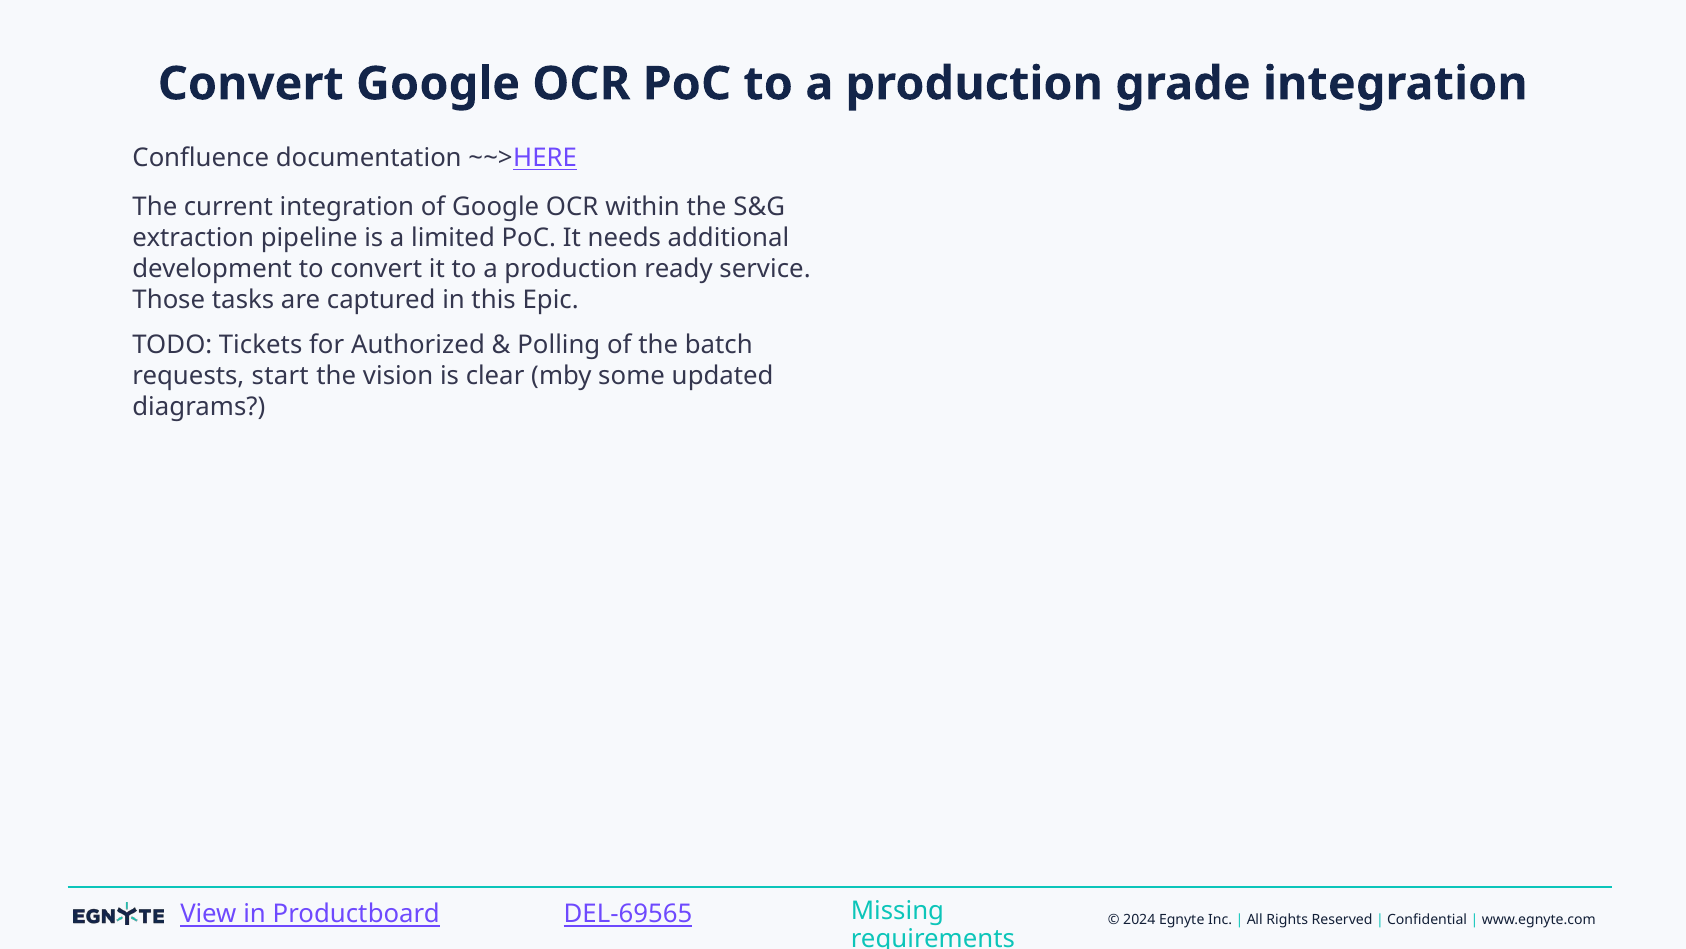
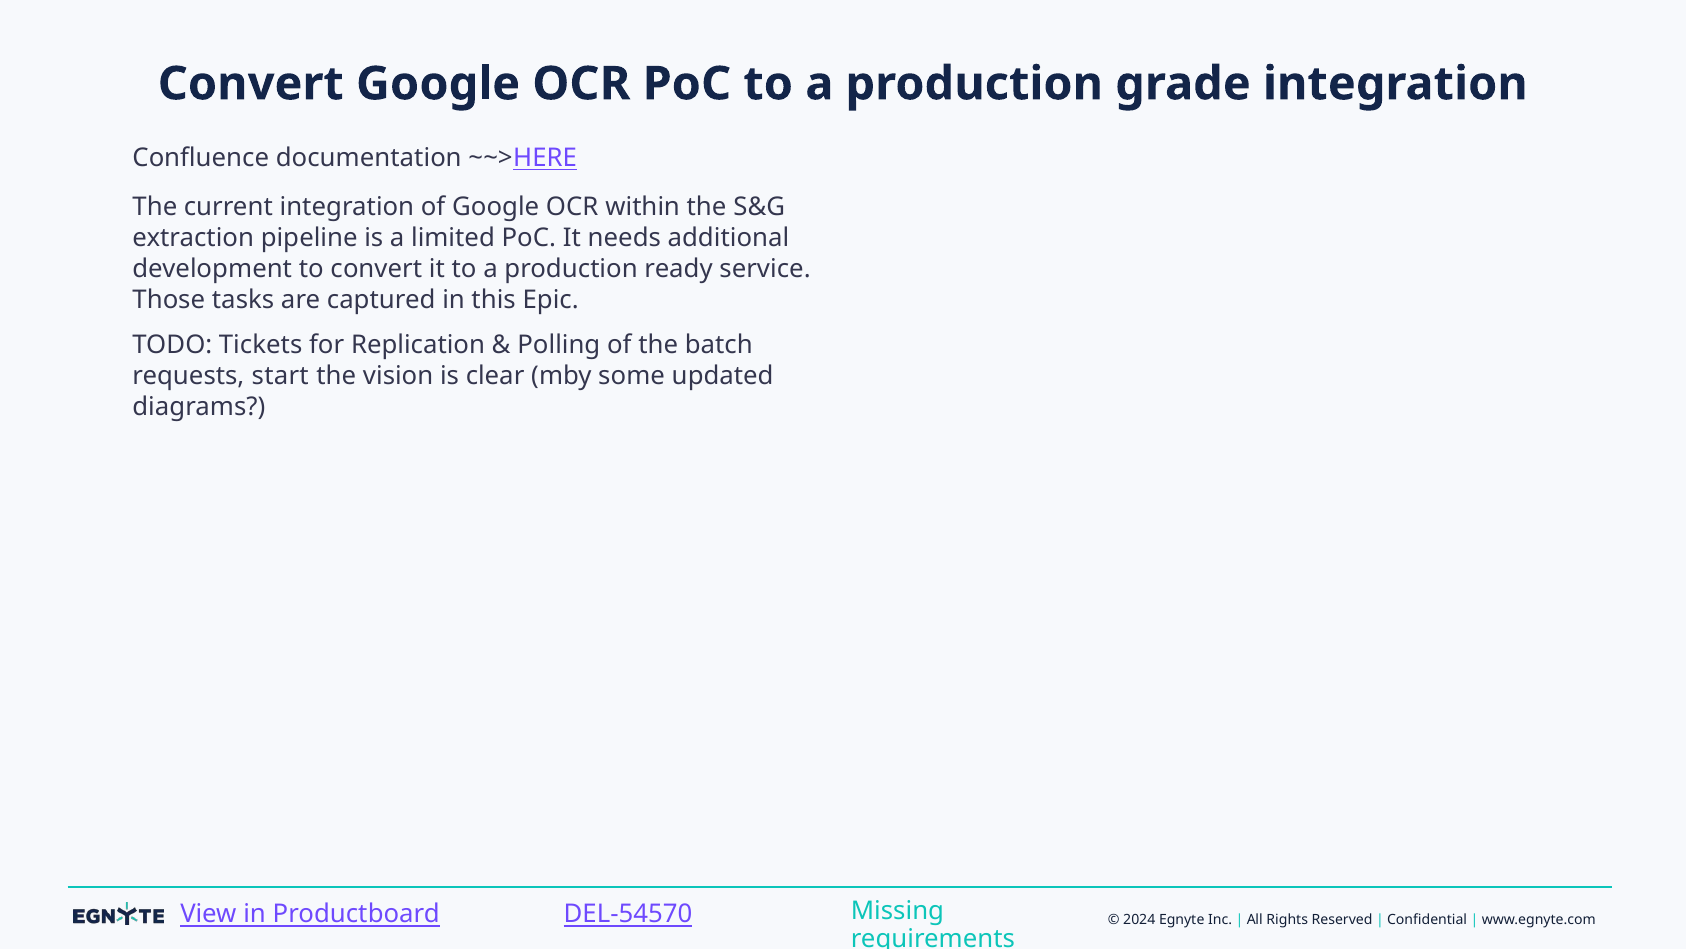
Authorized: Authorized -> Replication (418, 345)
DEL-69565: DEL-69565 -> DEL-54570 (628, 914)
